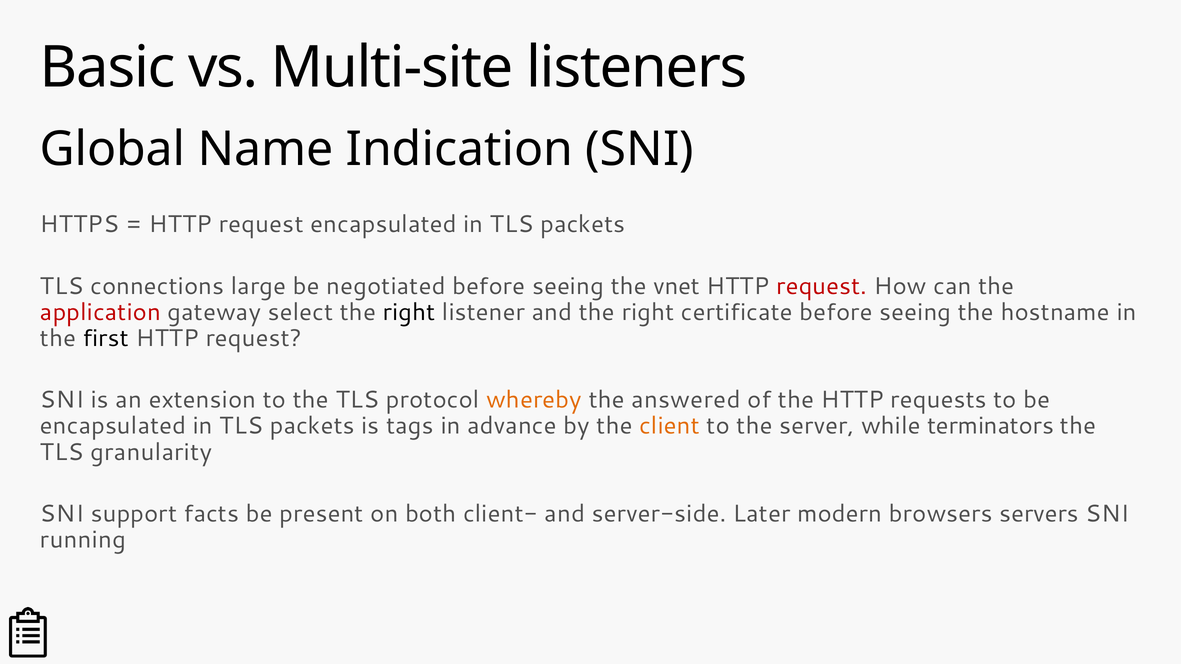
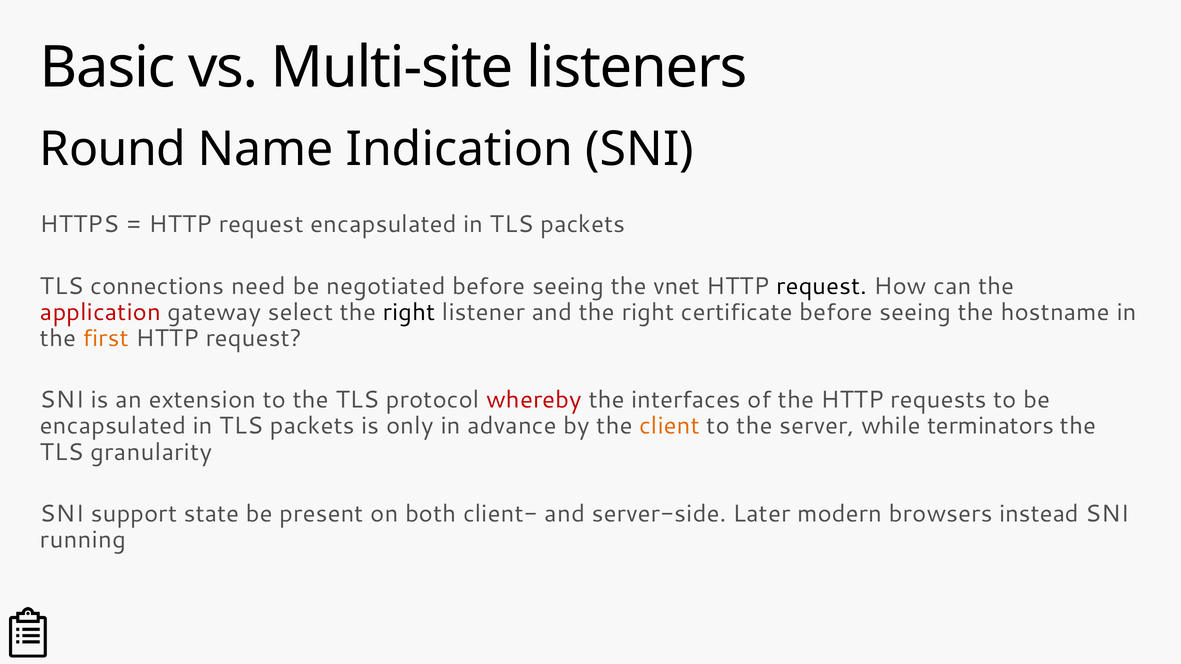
Global: Global -> Round (113, 150)
large: large -> need (258, 286)
request colour: red -> black (822, 286)
first colour: black -> orange (106, 338)
whereby colour: orange -> red (534, 400)
answered: answered -> interfaces (686, 400)
tags: tags -> only (410, 426)
facts: facts -> state (212, 514)
servers: servers -> instead (1039, 514)
